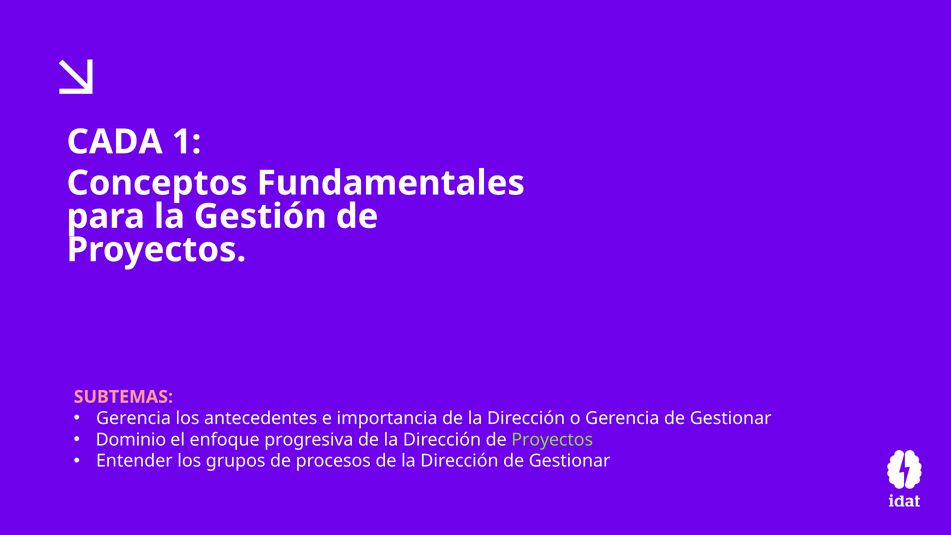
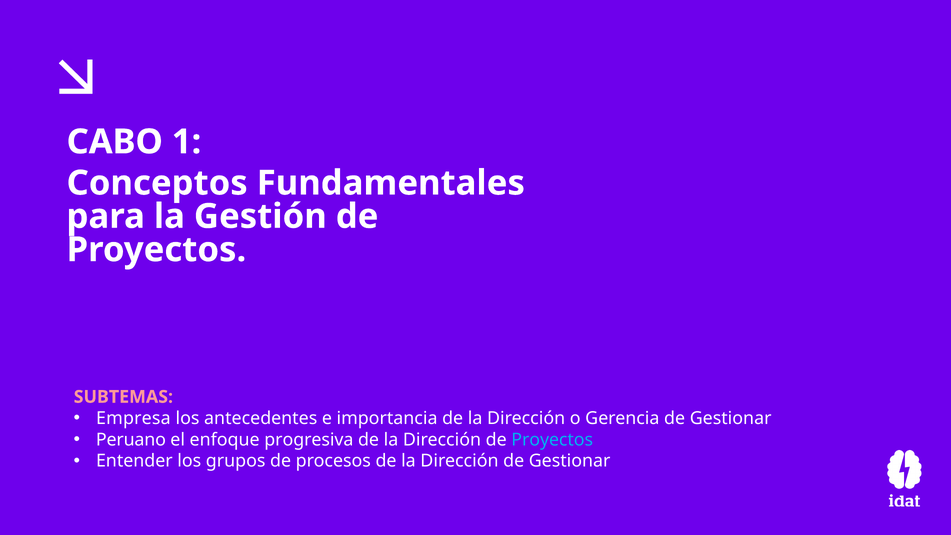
CADA: CADA -> CABO (115, 142)
Gerencia: Gerencia -> Empresa (133, 418)
Dominio: Dominio -> Peruano (131, 440)
Proyectos colour: light green -> light blue (552, 440)
